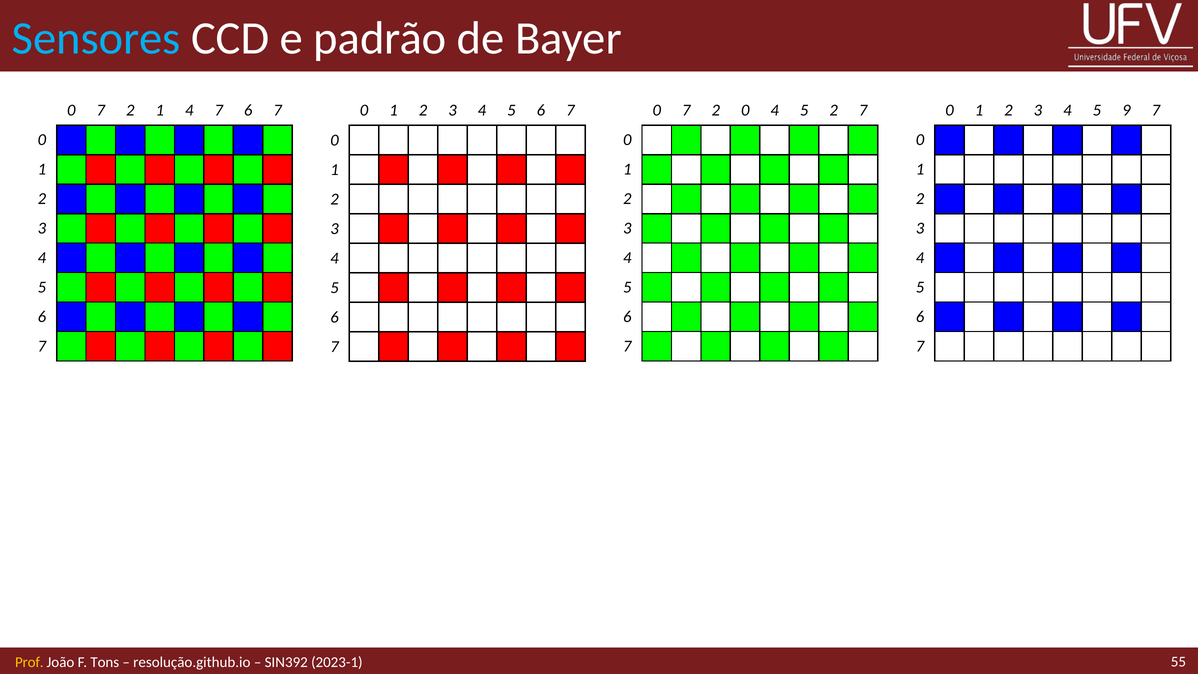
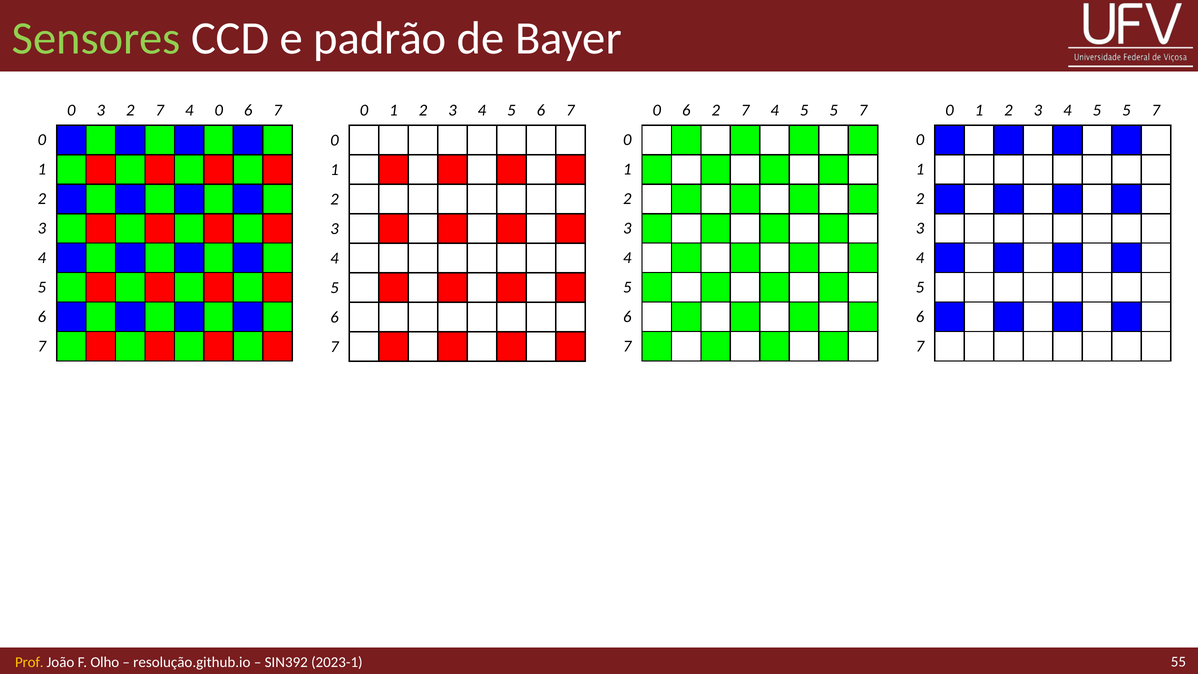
Sensores colour: light blue -> light green (96, 39)
7: 7 -> 3 (101, 110)
1: 1 -> 7 (160, 110)
4 7: 7 -> 0 (219, 110)
7: 7 -> 6 (686, 110)
0: 0 -> 7 (745, 110)
2: 2 -> 5 (834, 110)
3 4 5 9: 9 -> 5 (1126, 110)
Tons: Tons -> Olho (105, 662)
